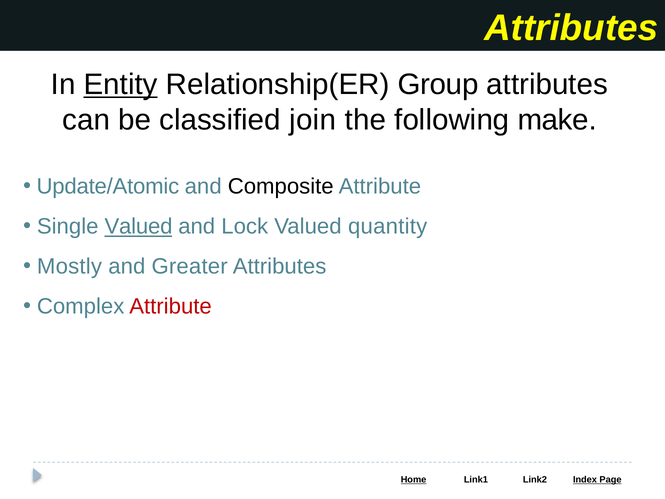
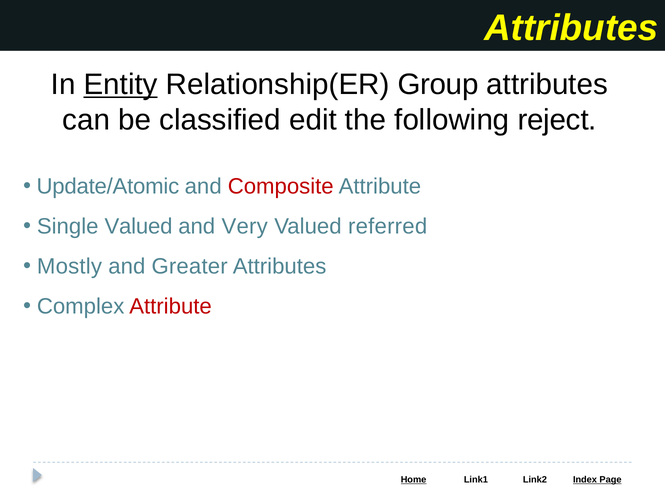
join: join -> edit (313, 120)
make: make -> reject (557, 120)
Composite colour: black -> red (281, 187)
Valued underline: present -> none (139, 226)
Lock: Lock -> Very (245, 226)
quantity: quantity -> referred (388, 226)
